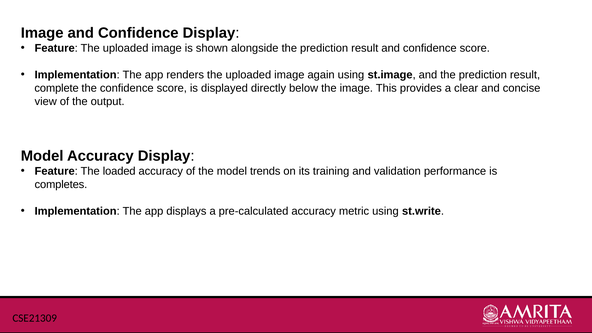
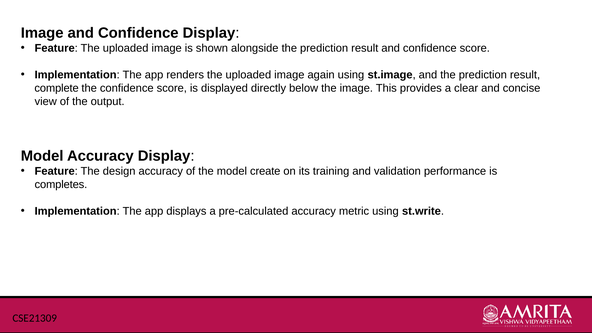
loaded: loaded -> design (119, 171)
trends: trends -> create (265, 171)
